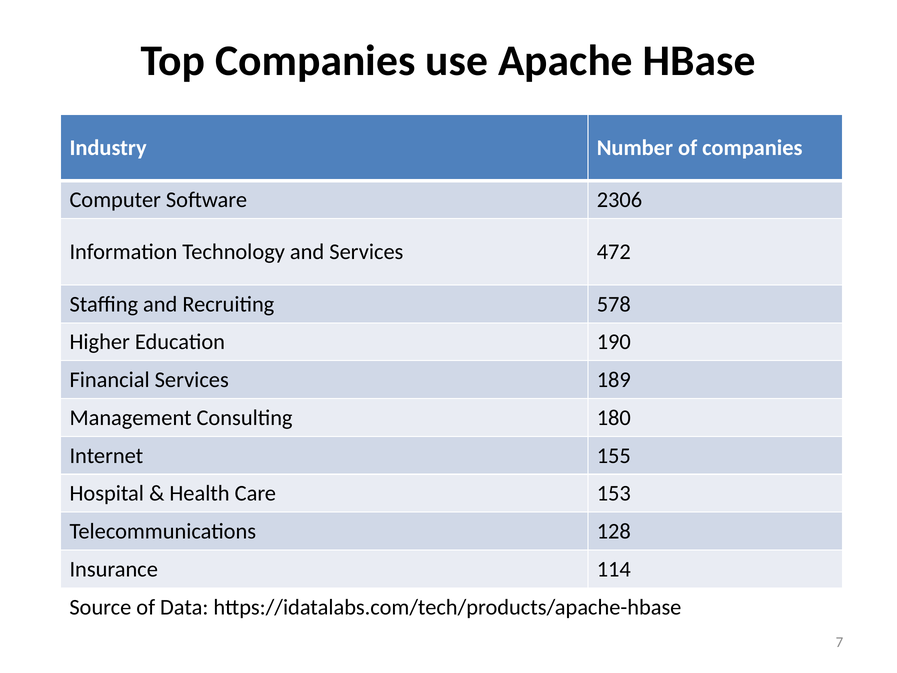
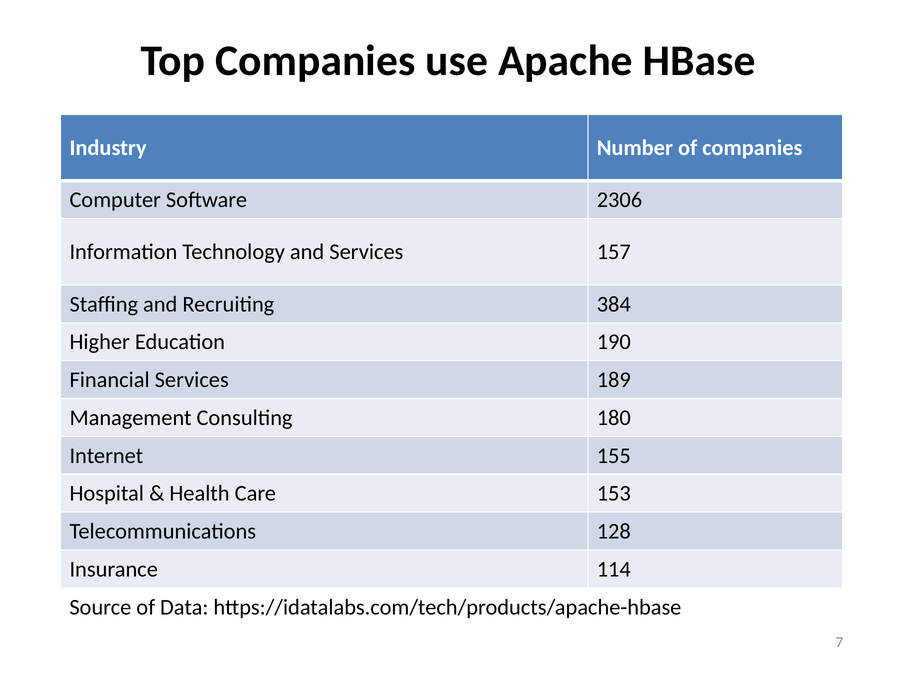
472: 472 -> 157 (614, 252)
578: 578 -> 384 (614, 304)
